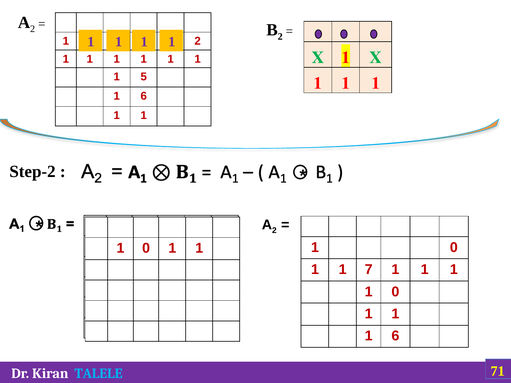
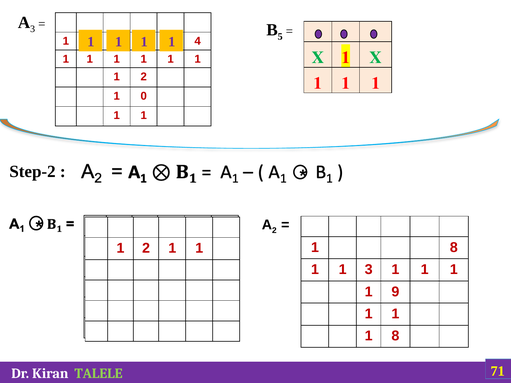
2: 2 -> 3 (33, 29)
2: 2 -> 5 (280, 37)
2: 2 -> 4 (198, 41)
5: 5 -> 2 (144, 77)
6: 6 -> 0 (144, 96)
0: 0 -> 8 (454, 248)
0: 0 -> 2 (146, 248)
1 7: 7 -> 3 (369, 270)
0: 0 -> 9 (395, 292)
6: 6 -> 8 (395, 336)
TALELE colour: light blue -> light green (99, 374)
